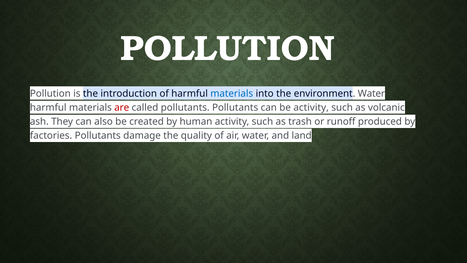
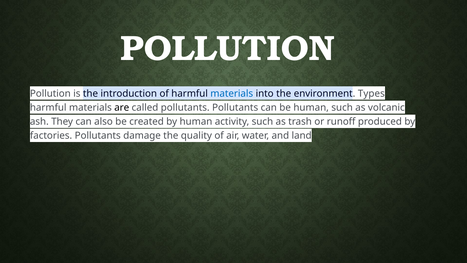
environment Water: Water -> Types (371, 94)
are colour: red -> black (122, 108)
be activity: activity -> human (311, 108)
